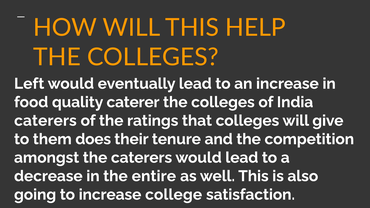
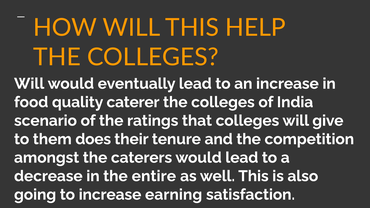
Left: Left -> Will (29, 84)
caterers: caterers -> scenario (45, 121)
college: college -> earning (174, 195)
